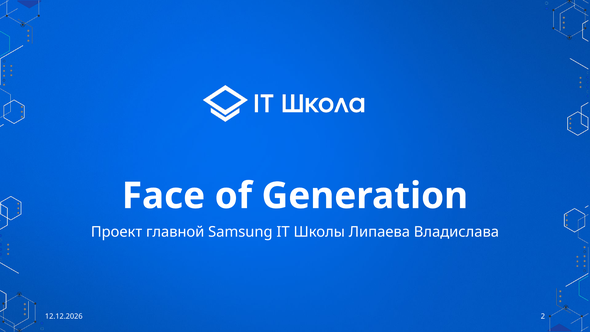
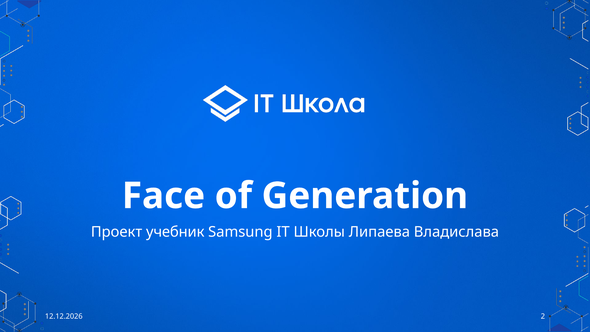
главной: главной -> учебник (175, 232)
